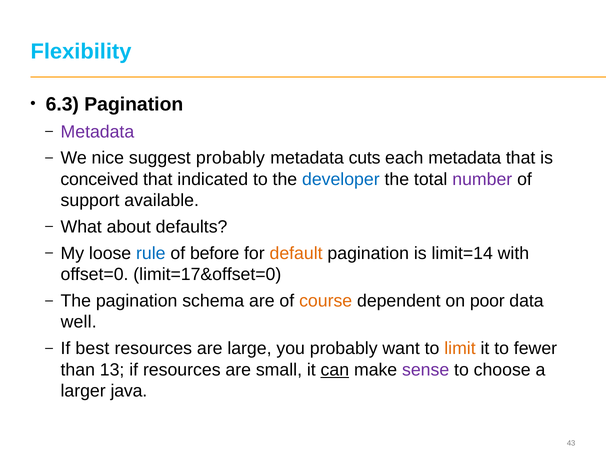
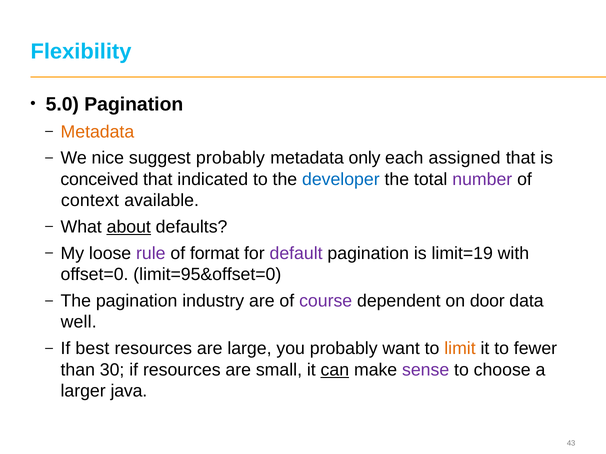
6.3: 6.3 -> 5.0 (62, 104)
Metadata colour: purple -> orange (97, 132)
cuts: cuts -> only (365, 158)
each metadata: metadata -> assigned (465, 158)
support: support -> context (90, 201)
about underline: none -> present (129, 227)
rule colour: blue -> purple (151, 254)
before: before -> format (215, 254)
default colour: orange -> purple (296, 254)
limit=14: limit=14 -> limit=19 (462, 254)
limit=17&offset=0: limit=17&offset=0 -> limit=95&offset=0 (207, 275)
schema: schema -> industry (213, 301)
course colour: orange -> purple (326, 301)
poor: poor -> door (487, 301)
13: 13 -> 30 (112, 370)
